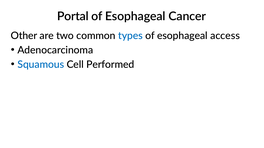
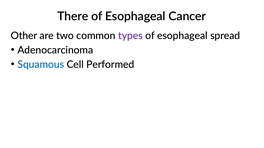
Portal: Portal -> There (73, 16)
types colour: blue -> purple (130, 36)
access: access -> spread (225, 36)
